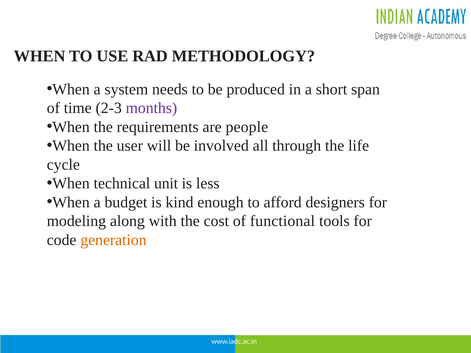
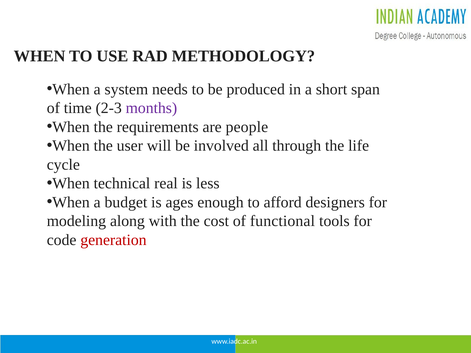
unit: unit -> real (166, 184)
kind: kind -> ages (180, 202)
generation colour: orange -> red (113, 240)
